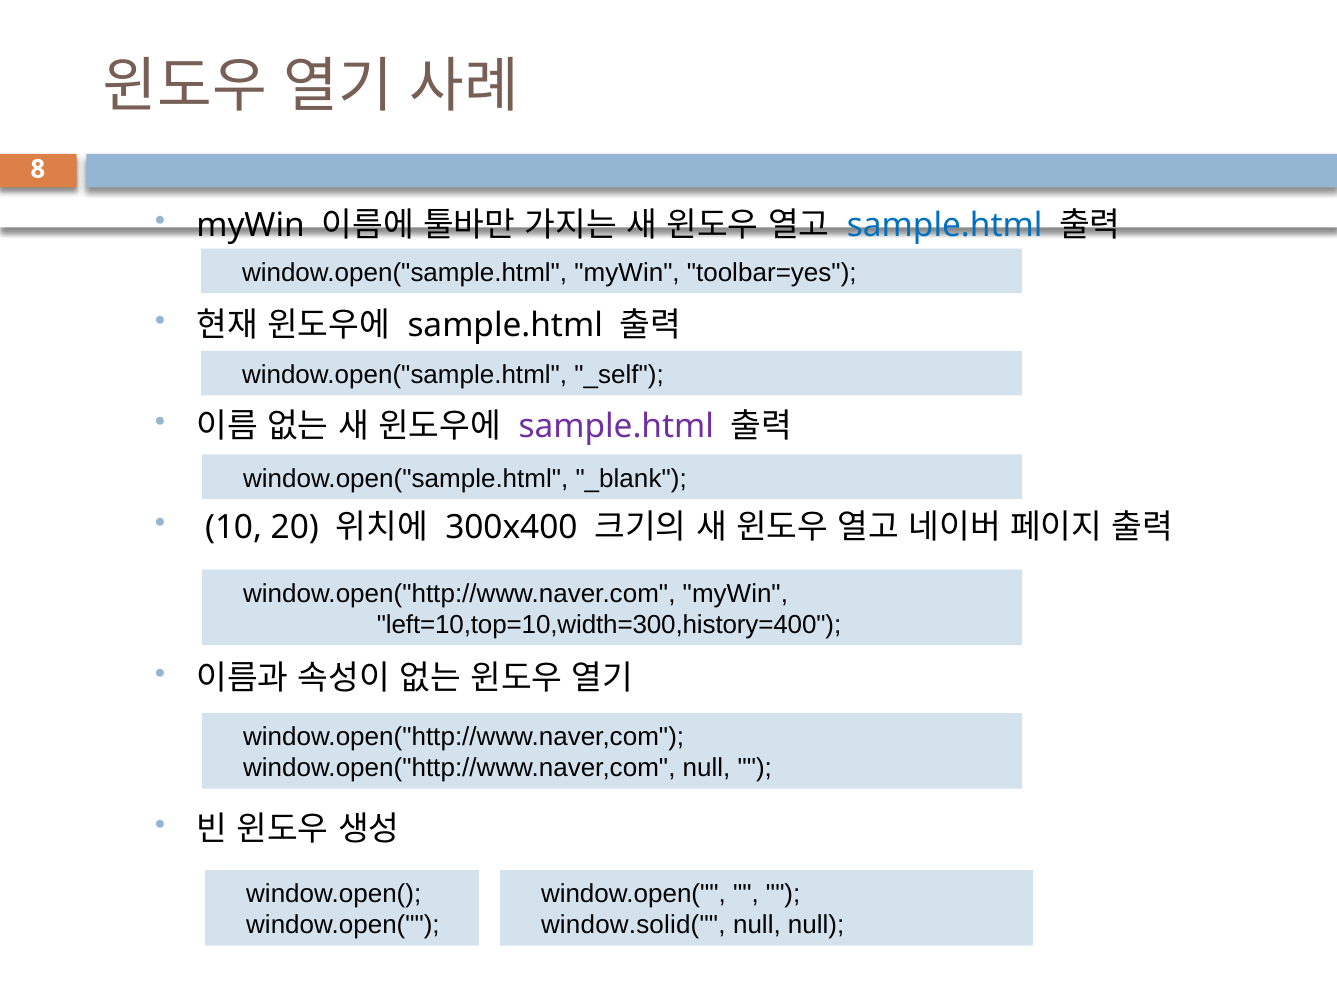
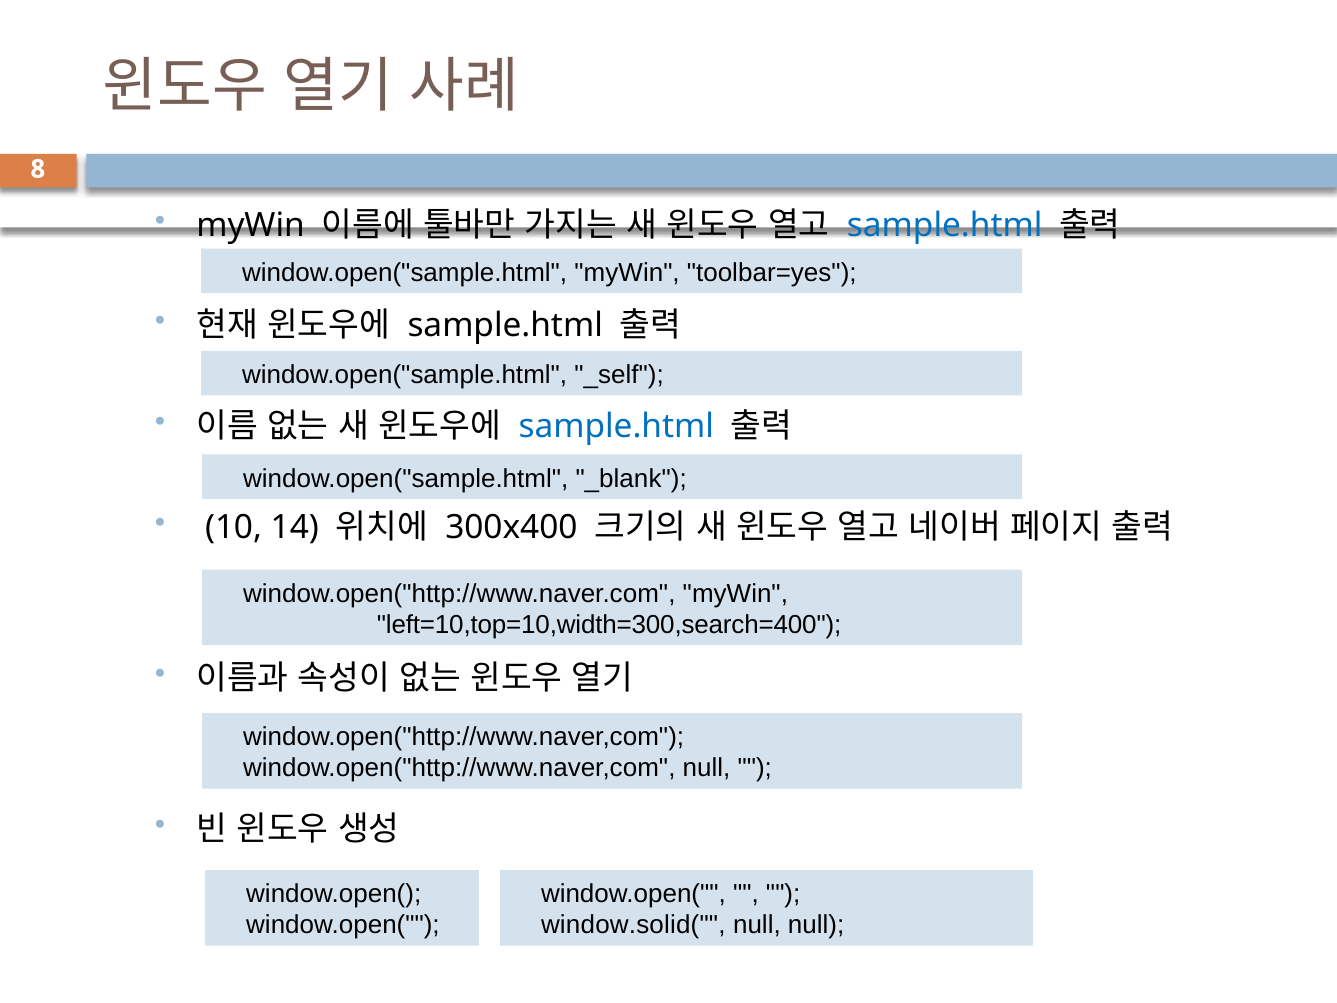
sample.html colour: purple -> blue (616, 426)
20: 20 -> 14 (295, 527)
left=10,top=10,width=300,history=400: left=10,top=10,width=300,history=400 -> left=10,top=10,width=300,search=400 (609, 625)
